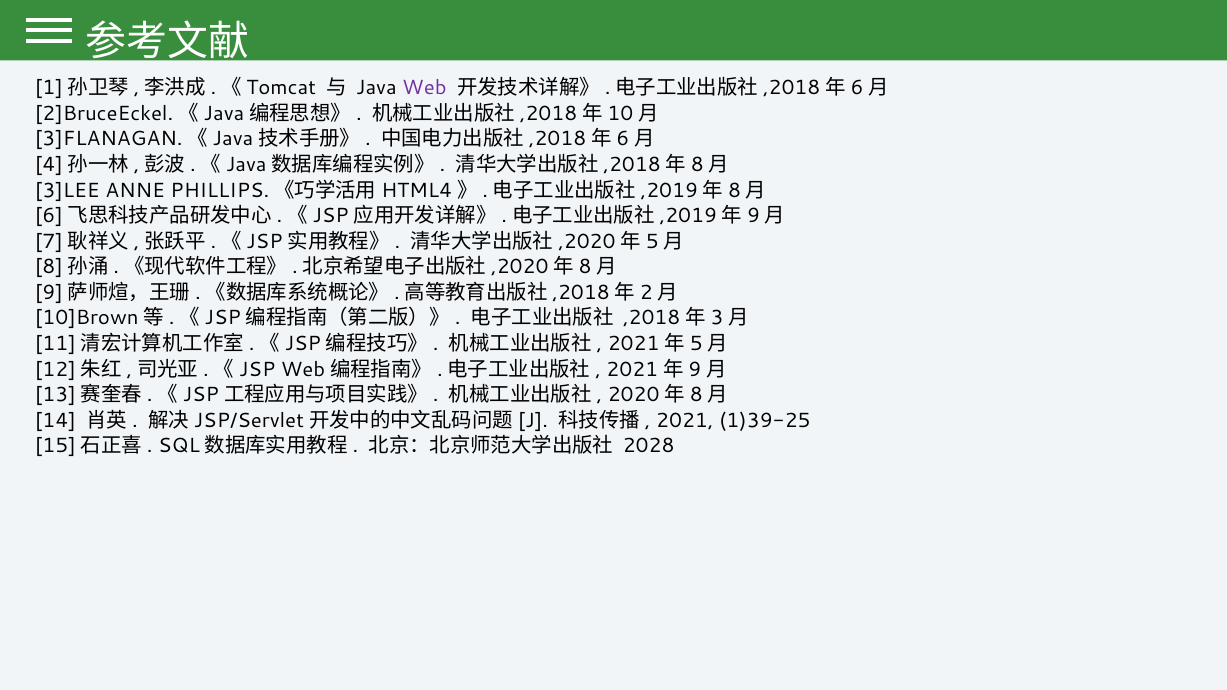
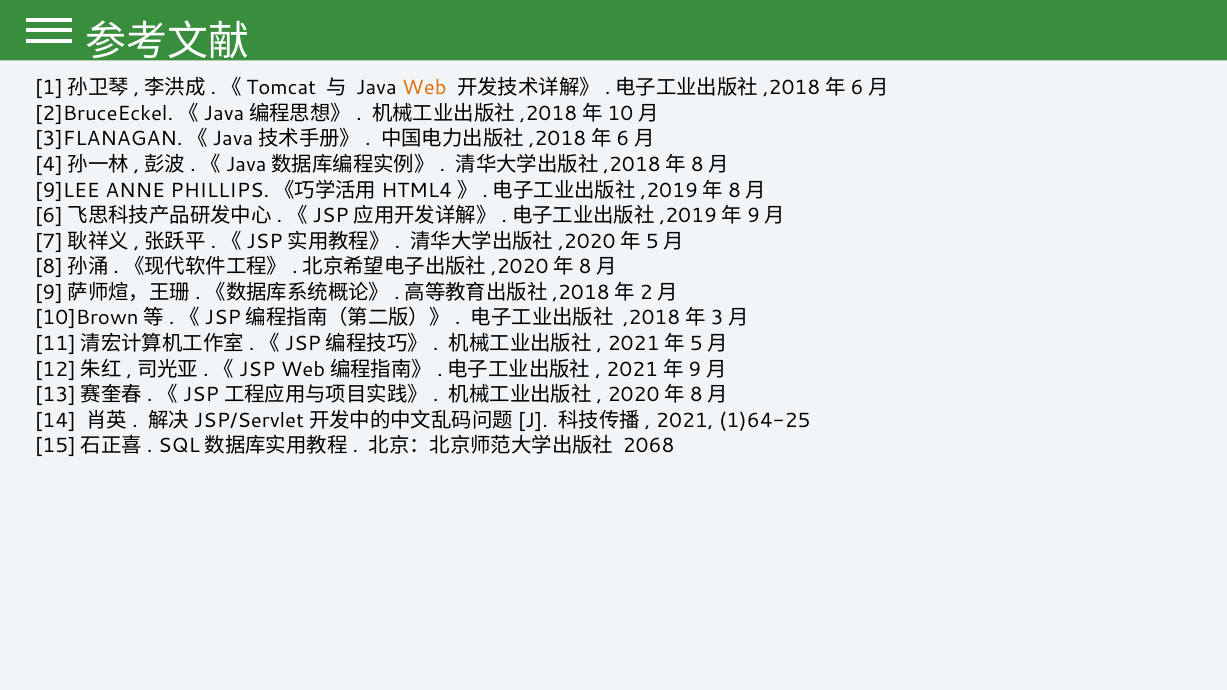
Web colour: purple -> orange (424, 88)
3]LEE: 3]LEE -> 9]LEE (67, 190)
1)39-25: 1)39-25 -> 1)64-25 (765, 421)
2028: 2028 -> 2068 (649, 446)
